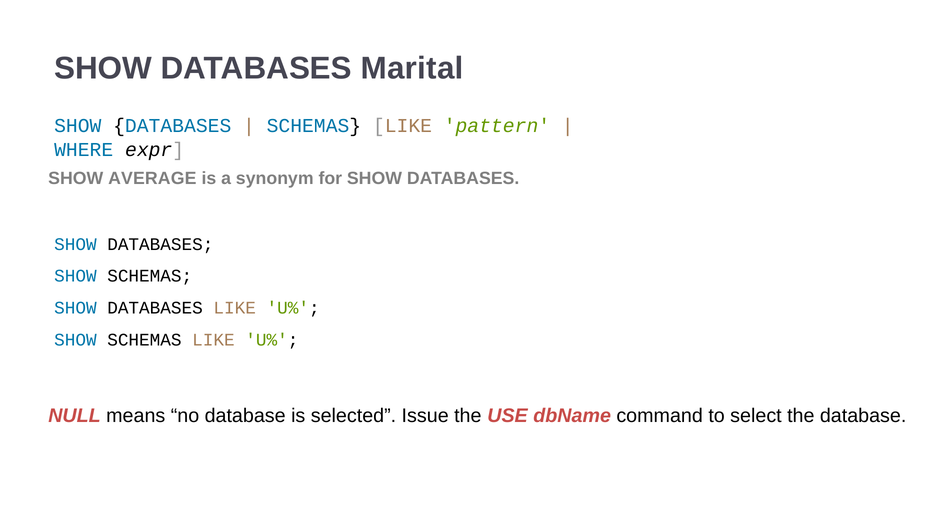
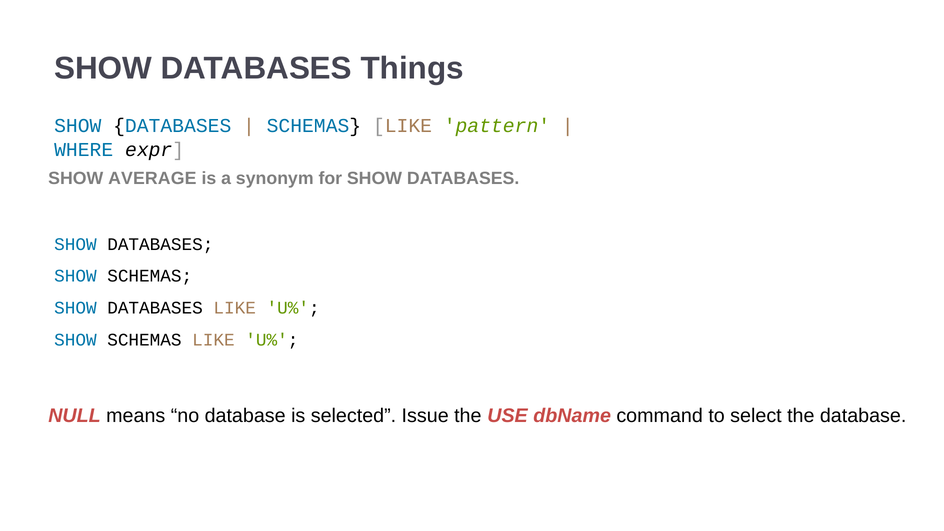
Marital: Marital -> Things (412, 68)
